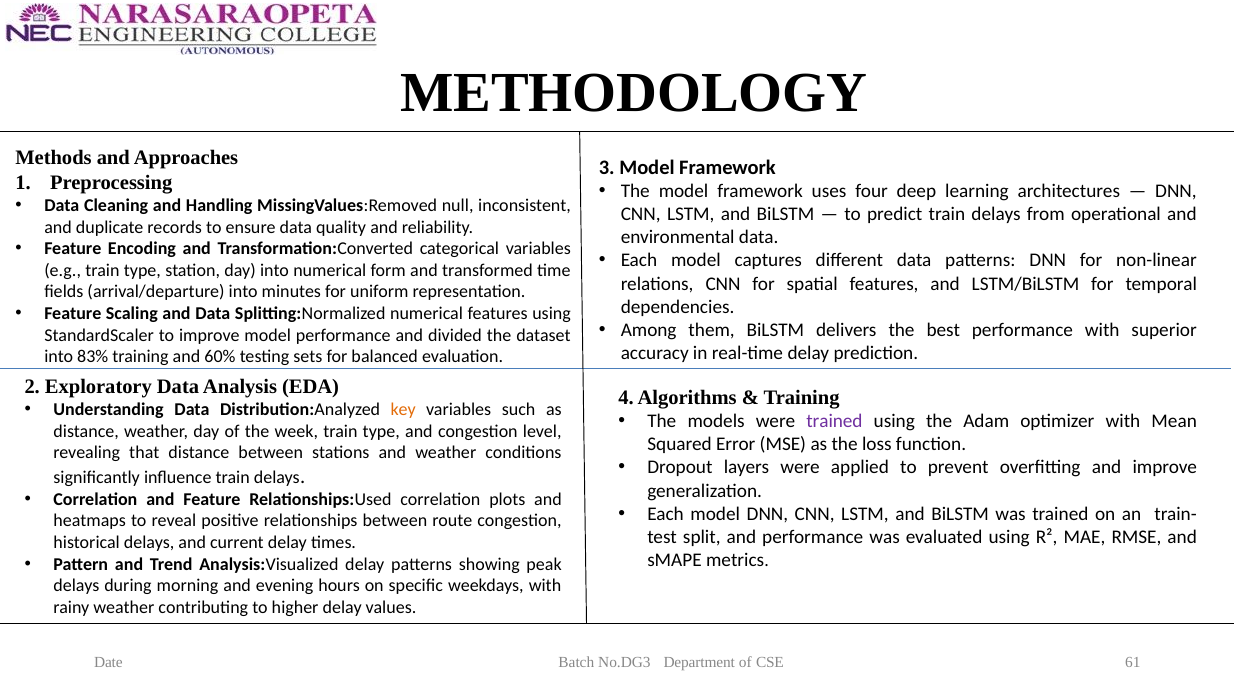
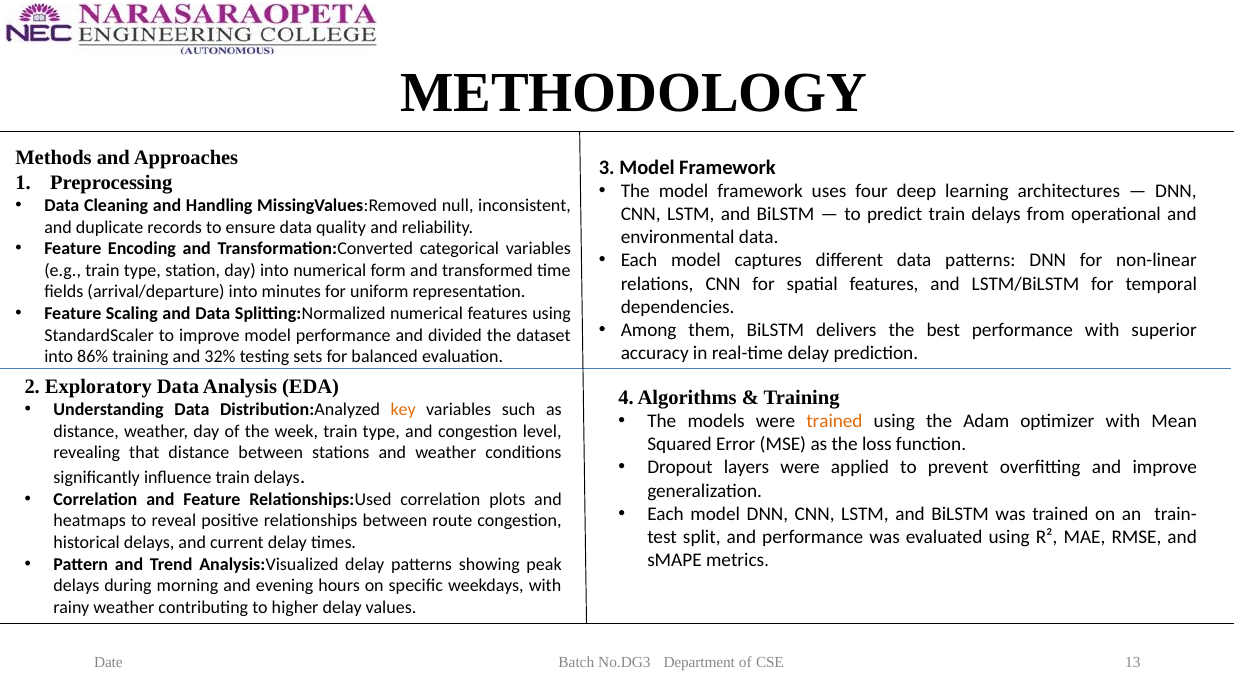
83%: 83% -> 86% (93, 357)
60%: 60% -> 32% (220, 357)
trained colour: purple -> orange (834, 421)
61: 61 -> 13 (1133, 663)
